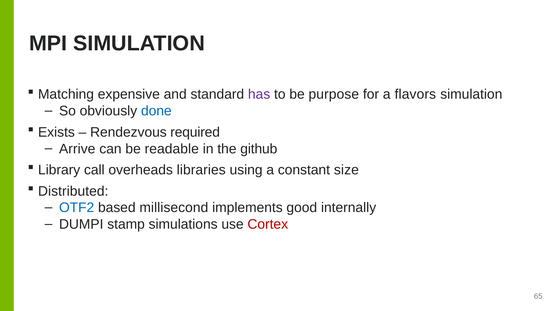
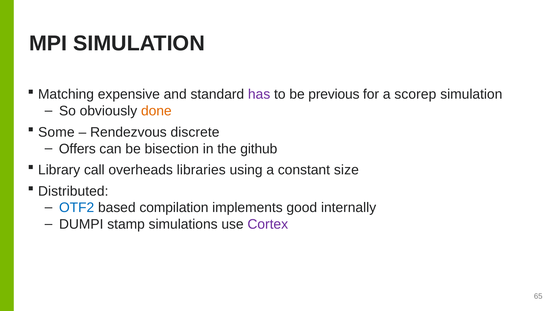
purpose: purpose -> previous (334, 94)
flavors: flavors -> scorep (415, 94)
done colour: blue -> orange (156, 111)
Exists: Exists -> Some (56, 132)
required: required -> discrete (195, 132)
Arrive: Arrive -> Offers (77, 149)
readable: readable -> bisection (172, 149)
millisecond: millisecond -> compilation (174, 207)
Cortex colour: red -> purple (268, 224)
